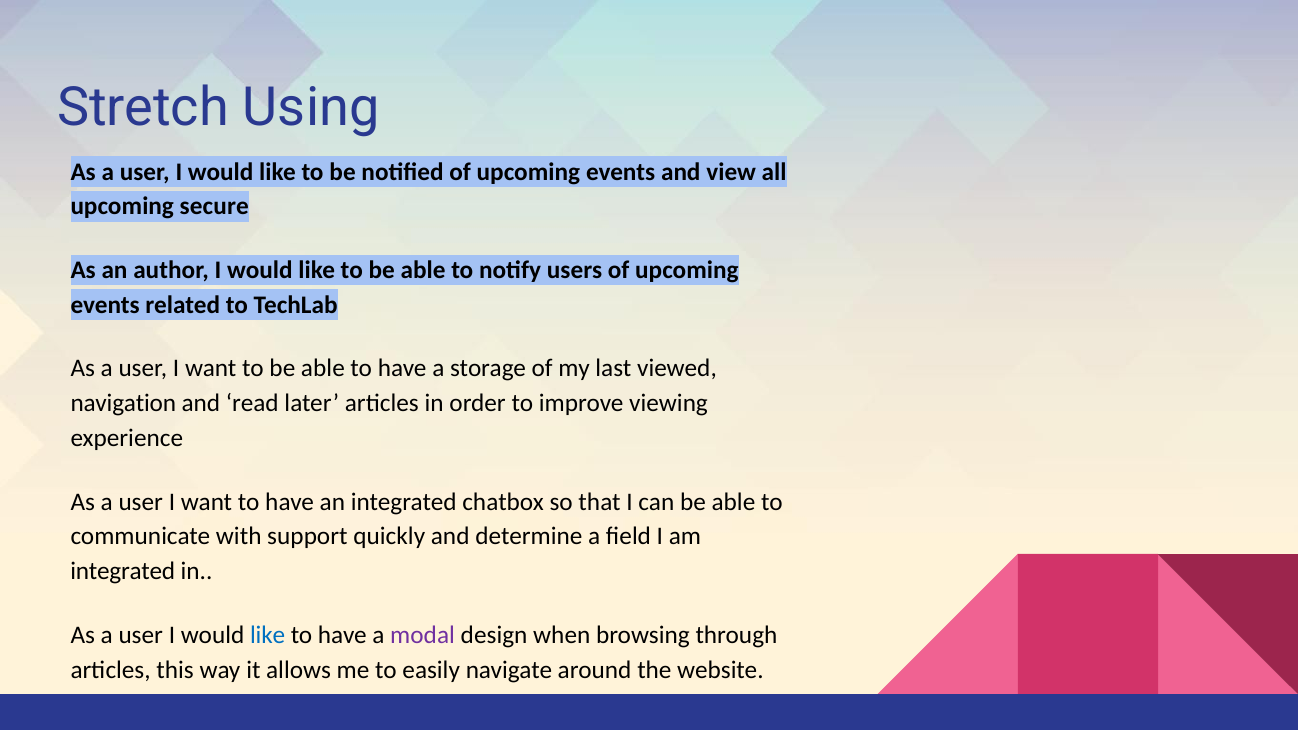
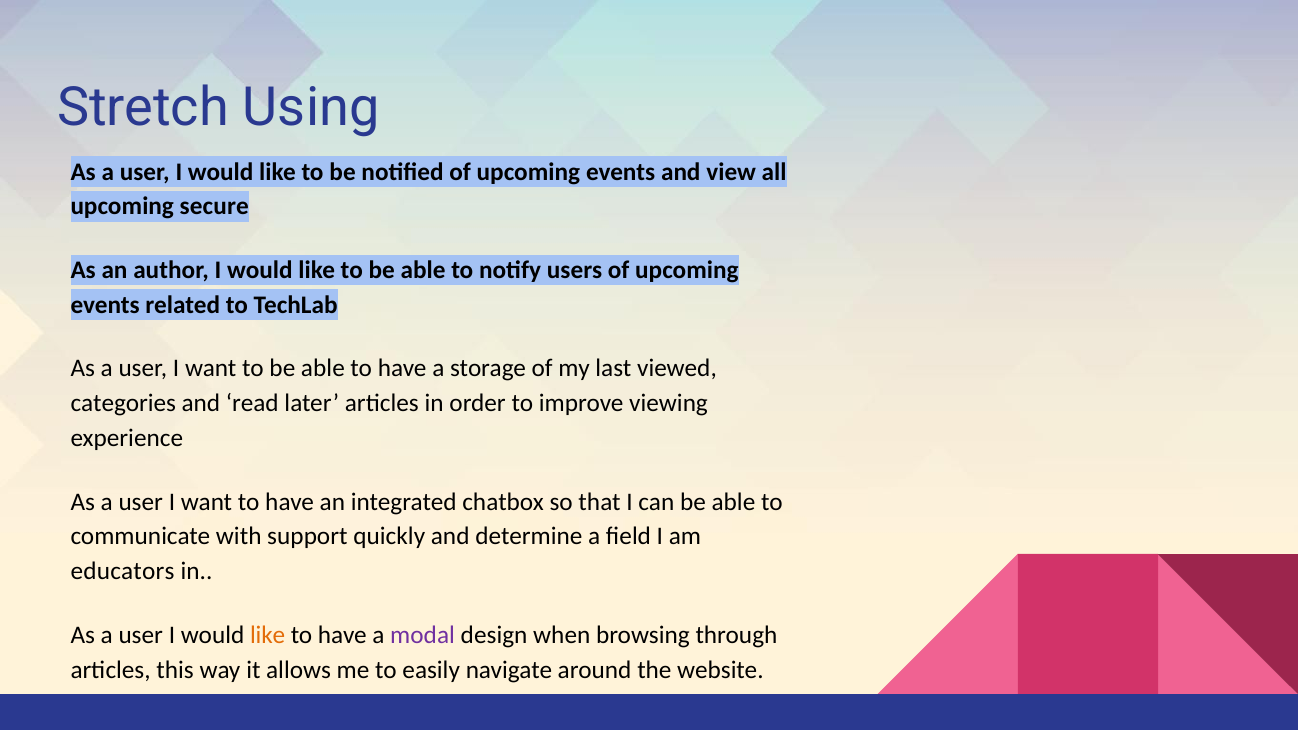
navigation: navigation -> categories (123, 403)
integrated: integrated -> educators (123, 571)
like colour: blue -> orange (268, 635)
